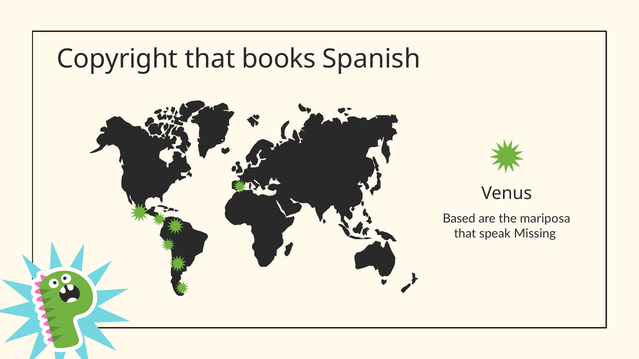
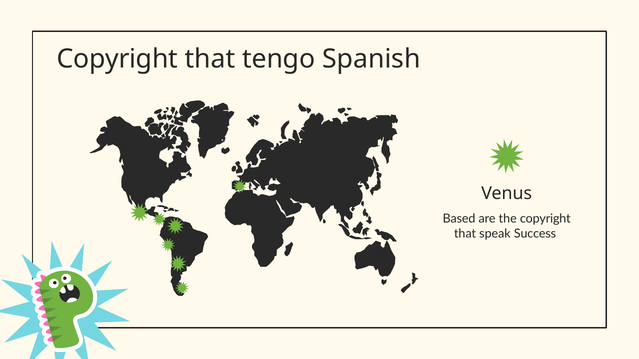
books: books -> tengo (279, 59)
the mariposa: mariposa -> copyright (545, 219)
Missing: Missing -> Success (535, 234)
